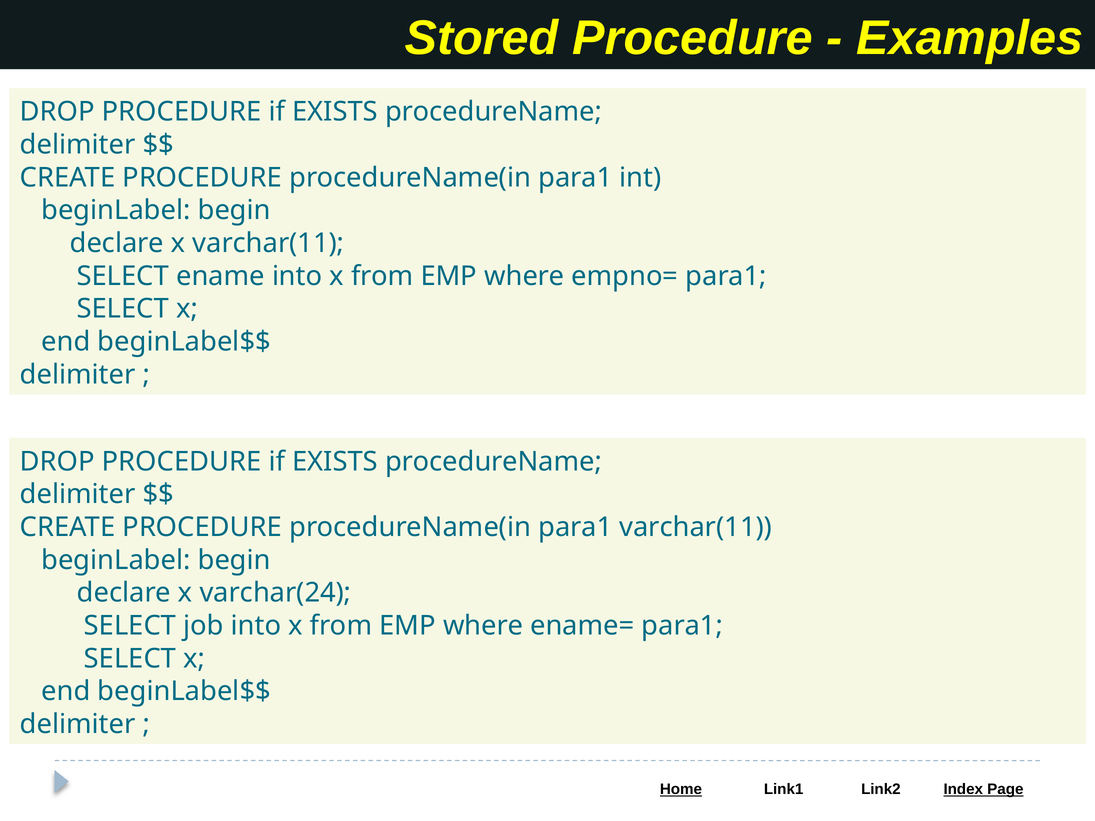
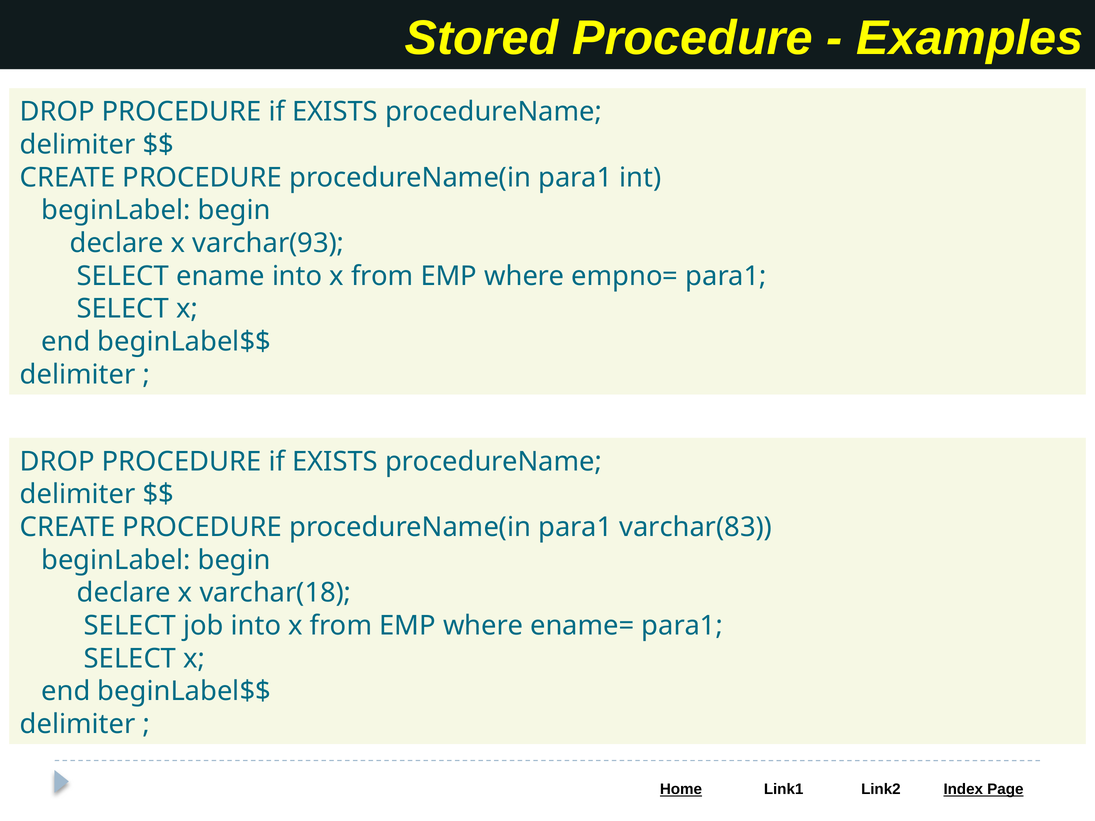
x varchar(11: varchar(11 -> varchar(93 (268, 243)
para1 varchar(11: varchar(11 -> varchar(83 (696, 527)
varchar(24: varchar(24 -> varchar(18 (275, 593)
